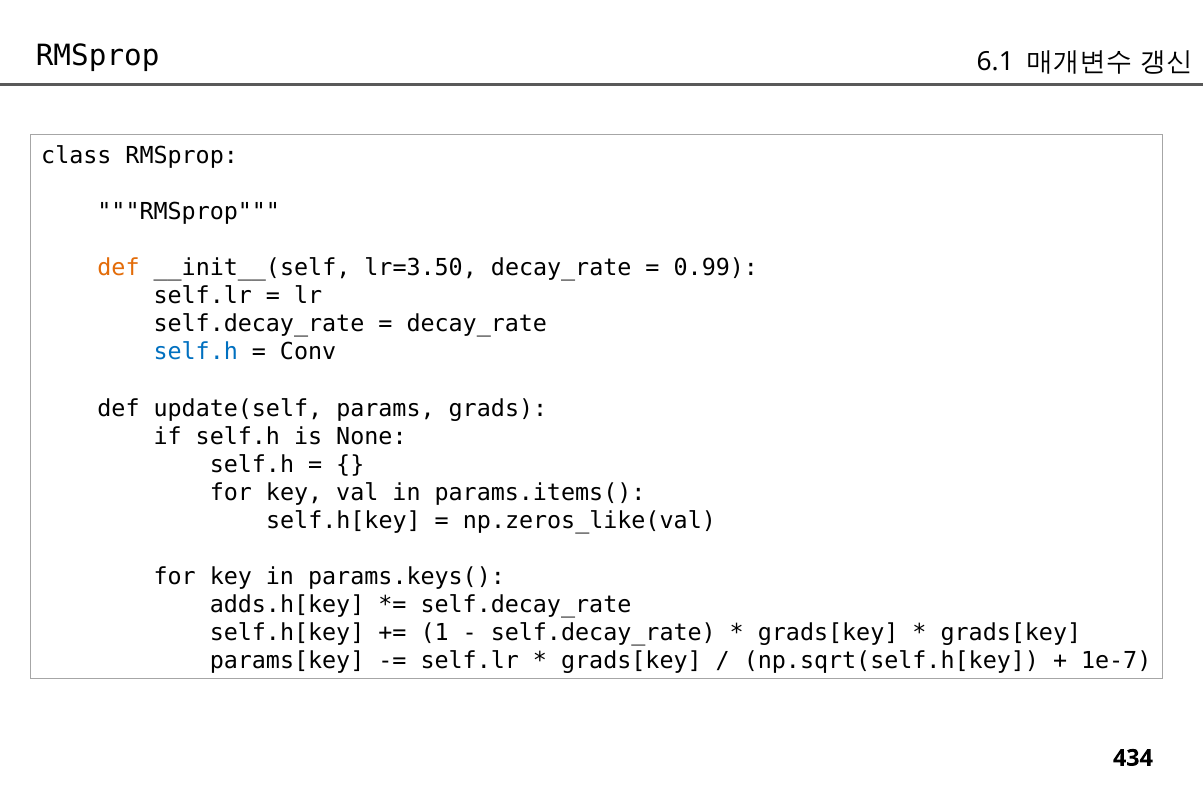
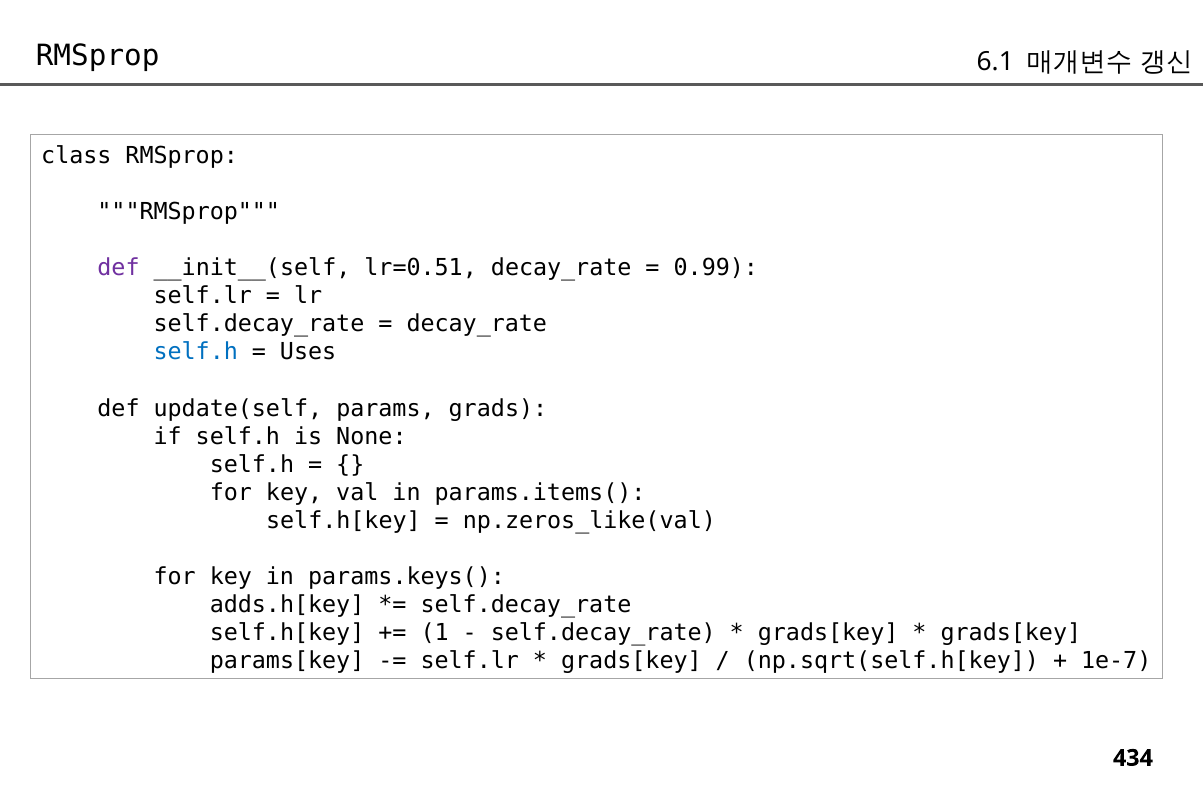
def colour: orange -> purple (119, 268)
lr=3.50: lr=3.50 -> lr=0.51 (421, 268)
Conv: Conv -> Uses (308, 352)
